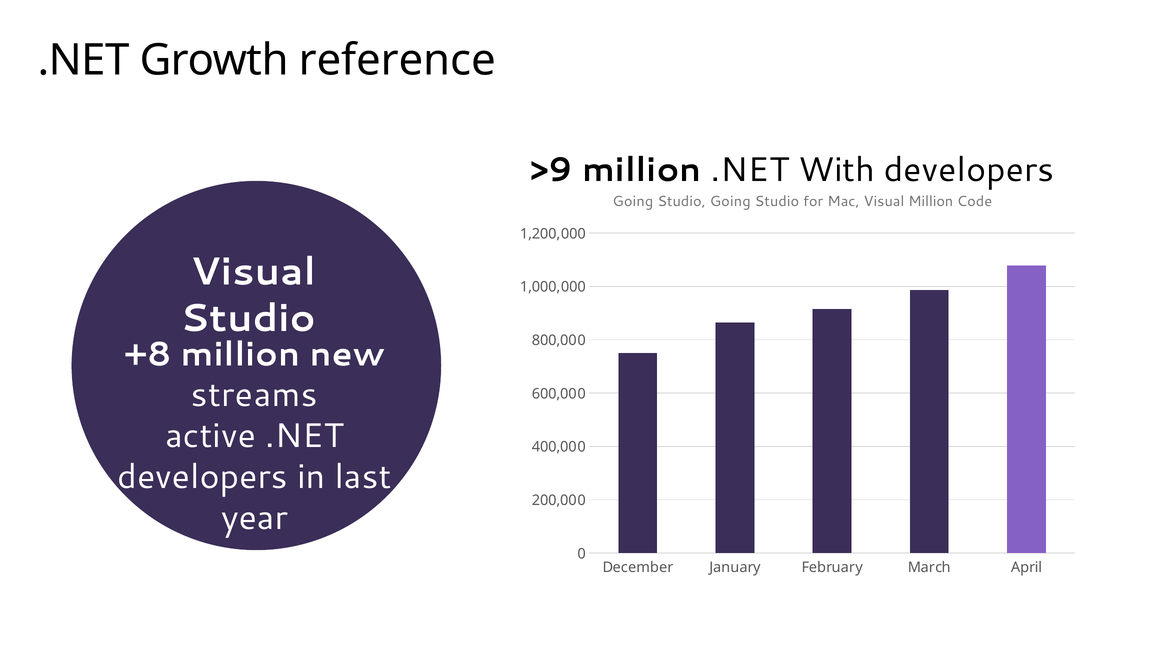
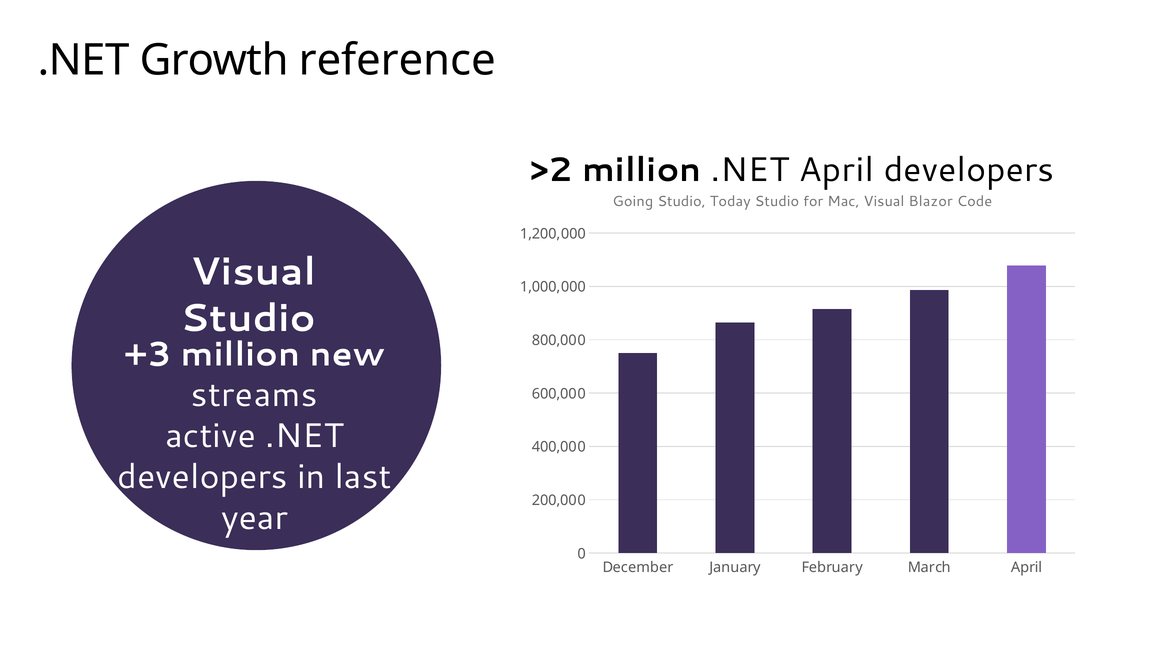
>9: >9 -> >2 (552, 170)
.NET With: With -> April (836, 170)
Studio Going: Going -> Today (730, 202)
Visual Million: Million -> Blazor (931, 202)
+8: +8 -> +3 (148, 355)
